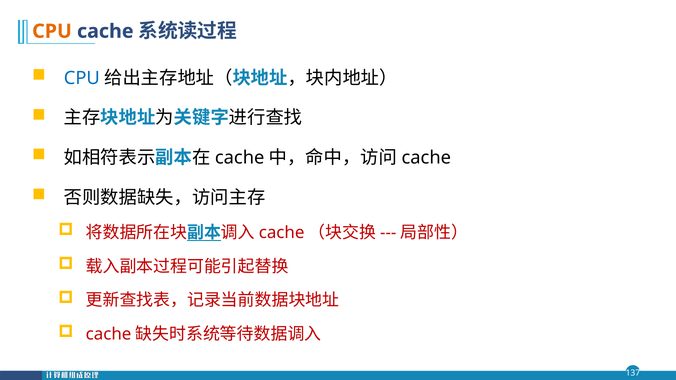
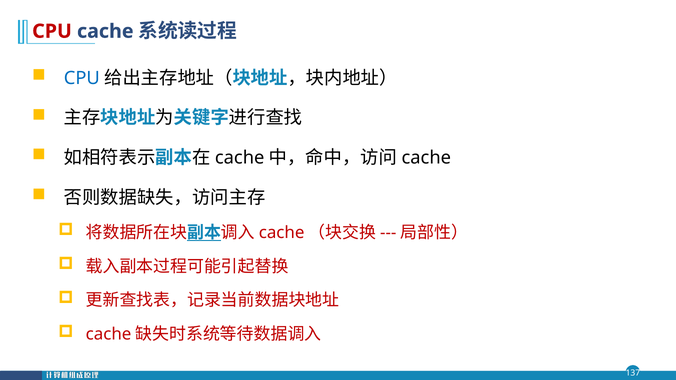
CPU colour: orange -> red (52, 31)
